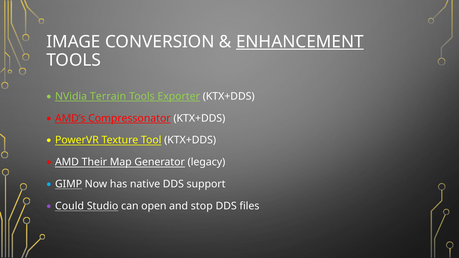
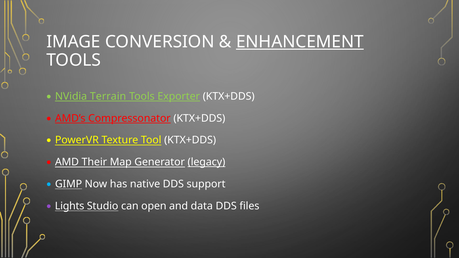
legacy underline: none -> present (206, 162)
Could: Could -> Lights (70, 206)
stop: stop -> data (202, 206)
